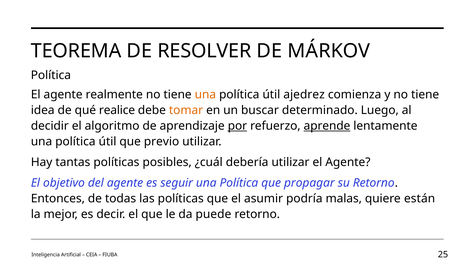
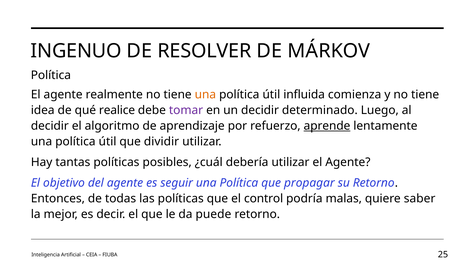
TEOREMA: TEOREMA -> INGENUO (76, 51)
ajedrez: ajedrez -> influida (304, 95)
tomar colour: orange -> purple (186, 110)
un buscar: buscar -> decidir (260, 110)
por underline: present -> none (237, 126)
previo: previo -> dividir (162, 142)
asumir: asumir -> control (264, 199)
están: están -> saber (420, 199)
